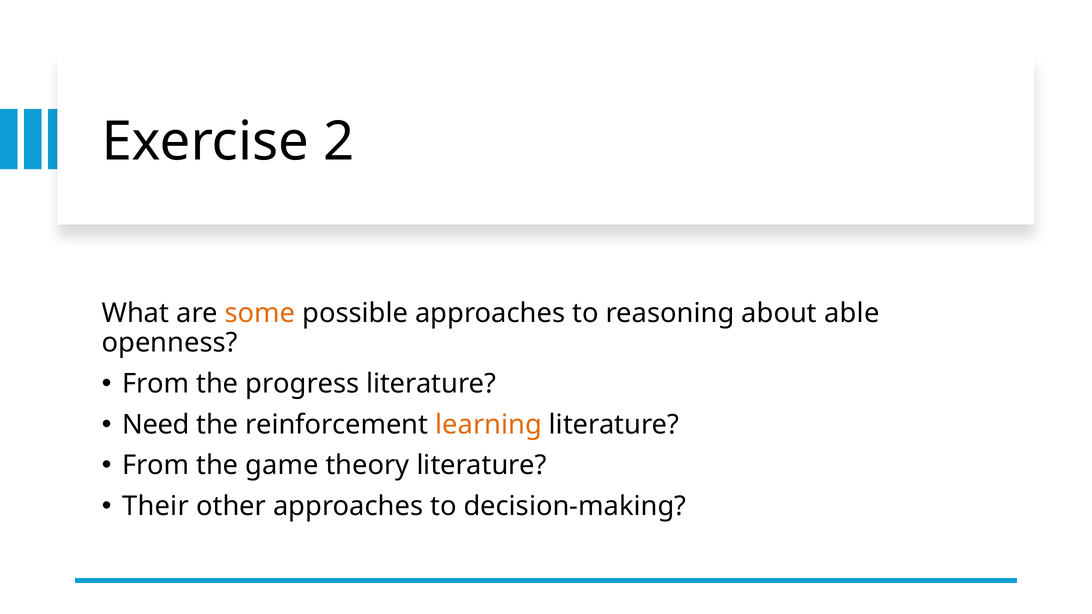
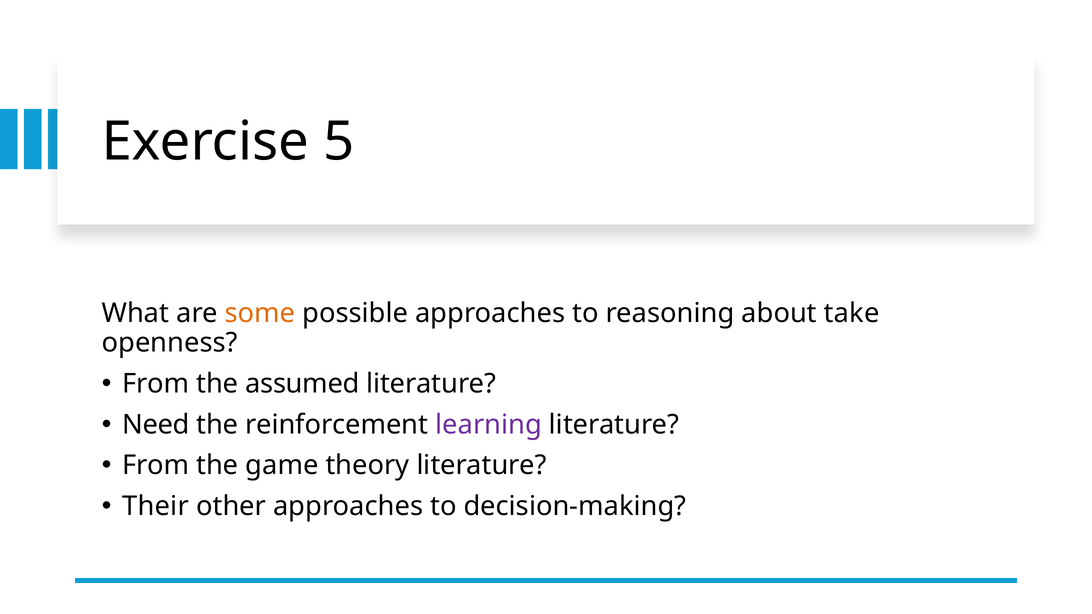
2: 2 -> 5 (339, 142)
able: able -> take (852, 314)
progress: progress -> assumed (302, 384)
learning colour: orange -> purple (489, 425)
